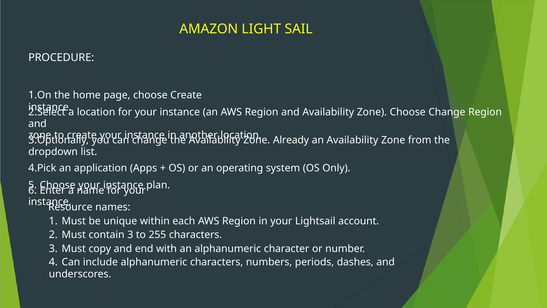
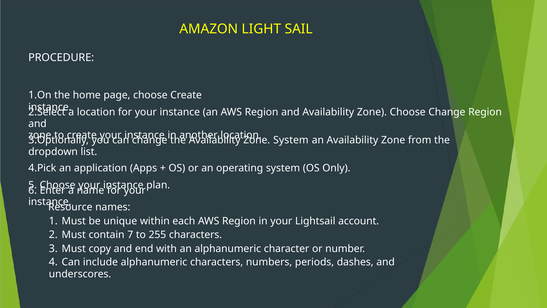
Already: Already -> System (291, 140)
contain 3: 3 -> 7 (130, 234)
